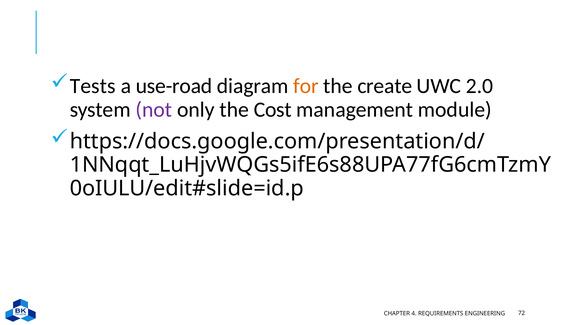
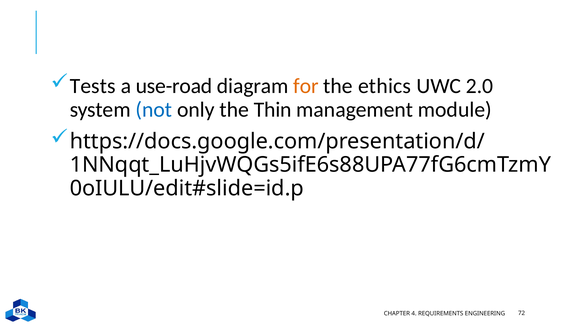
create: create -> ethics (385, 86)
not colour: purple -> blue (154, 110)
Cost: Cost -> Thin (273, 110)
